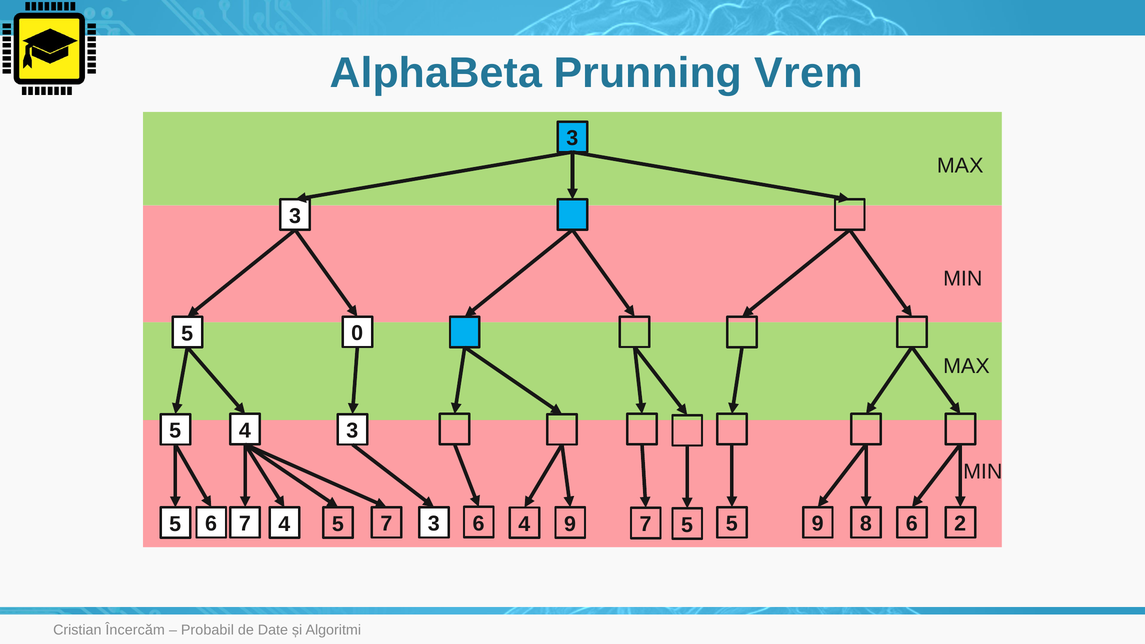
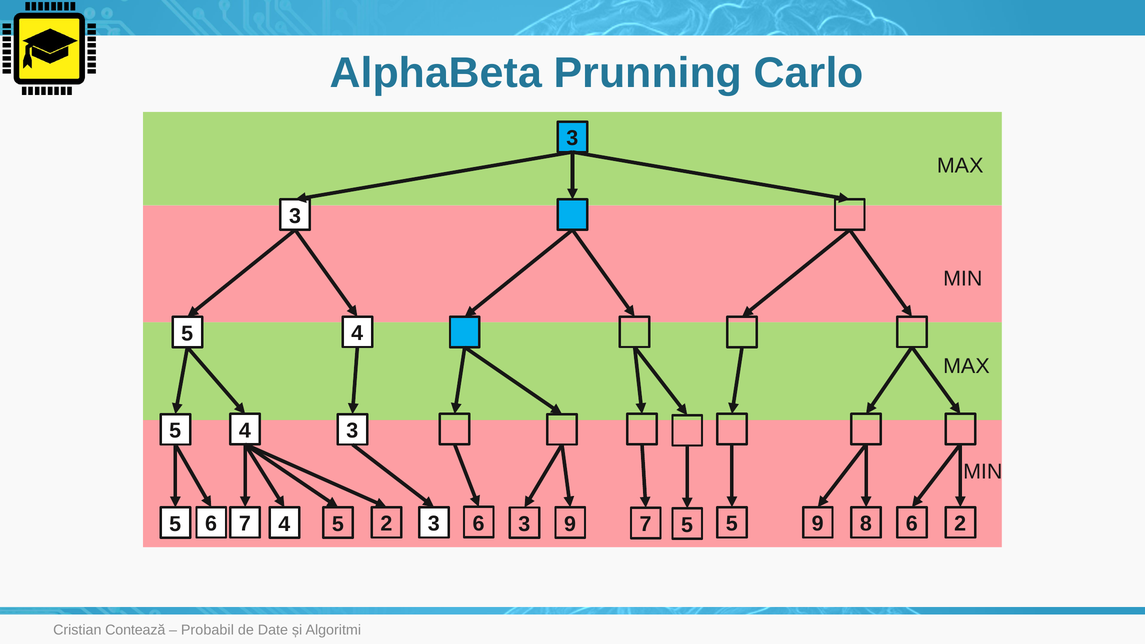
Vrem: Vrem -> Carlo (809, 73)
5 0: 0 -> 4 (357, 333)
7: 7 -> 2 (386, 524)
5 5 4: 4 -> 3 (524, 524)
Încercăm: Încercăm -> Contează (135, 630)
